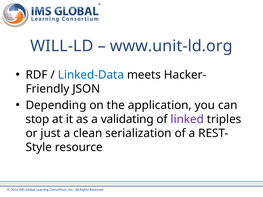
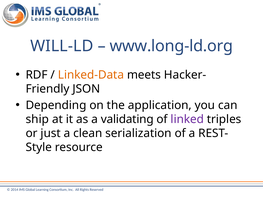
www.unit-ld.org: www.unit-ld.org -> www.long-ld.org (171, 46)
Linked-Data colour: blue -> orange (91, 75)
stop: stop -> ship (37, 119)
